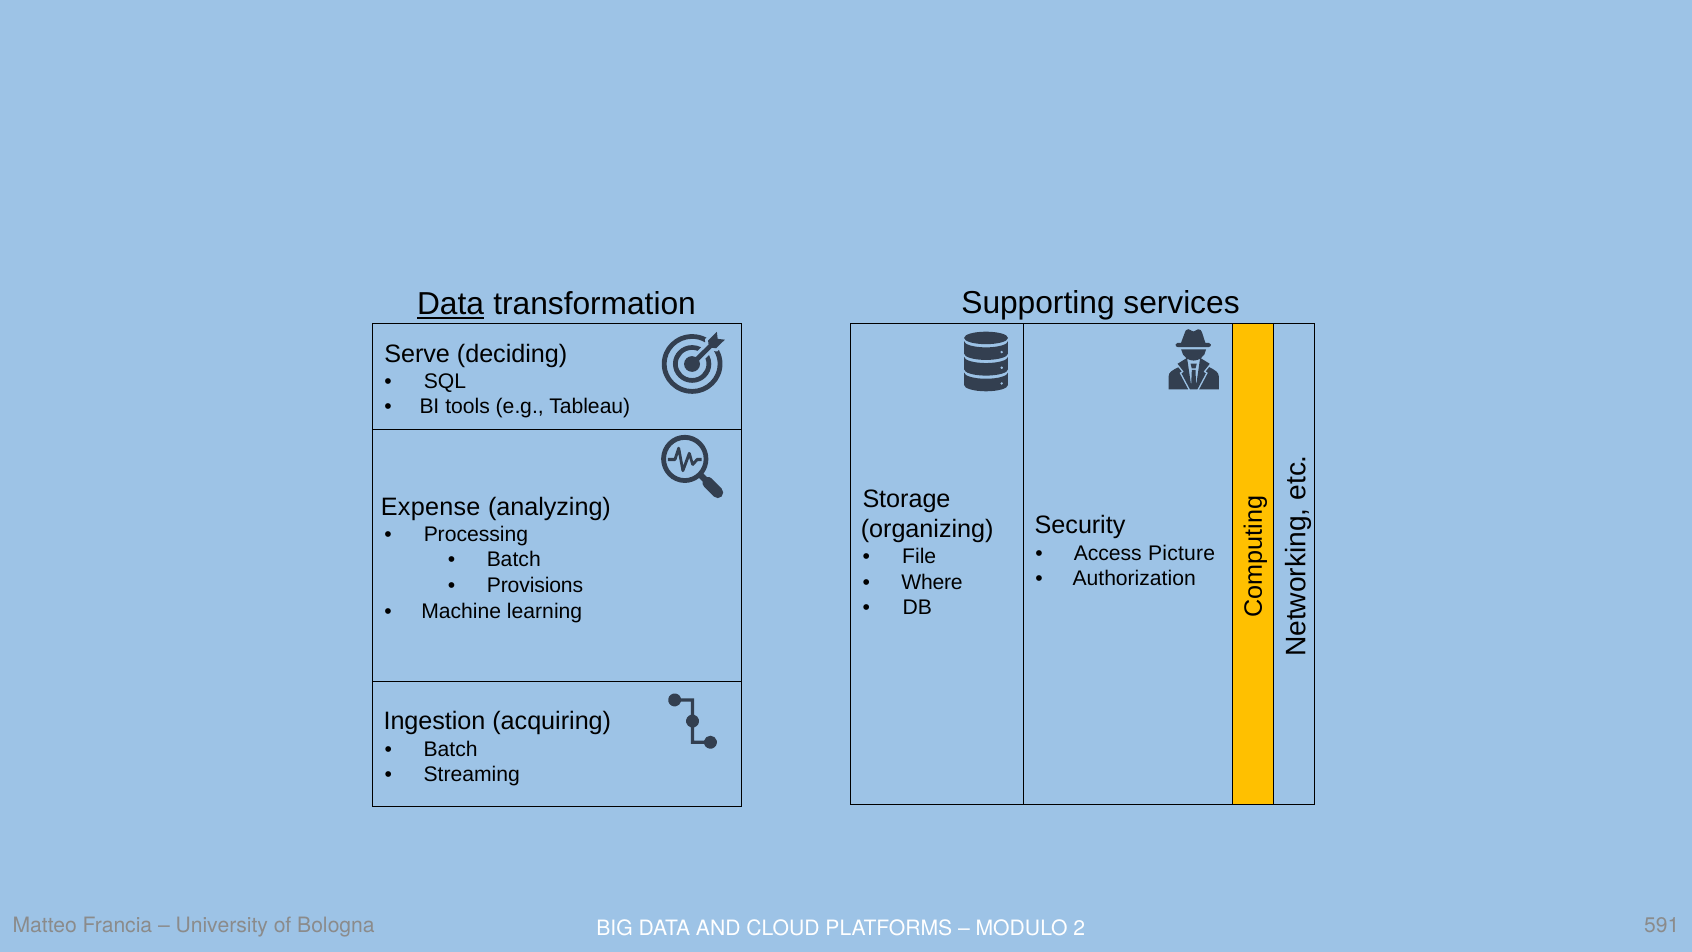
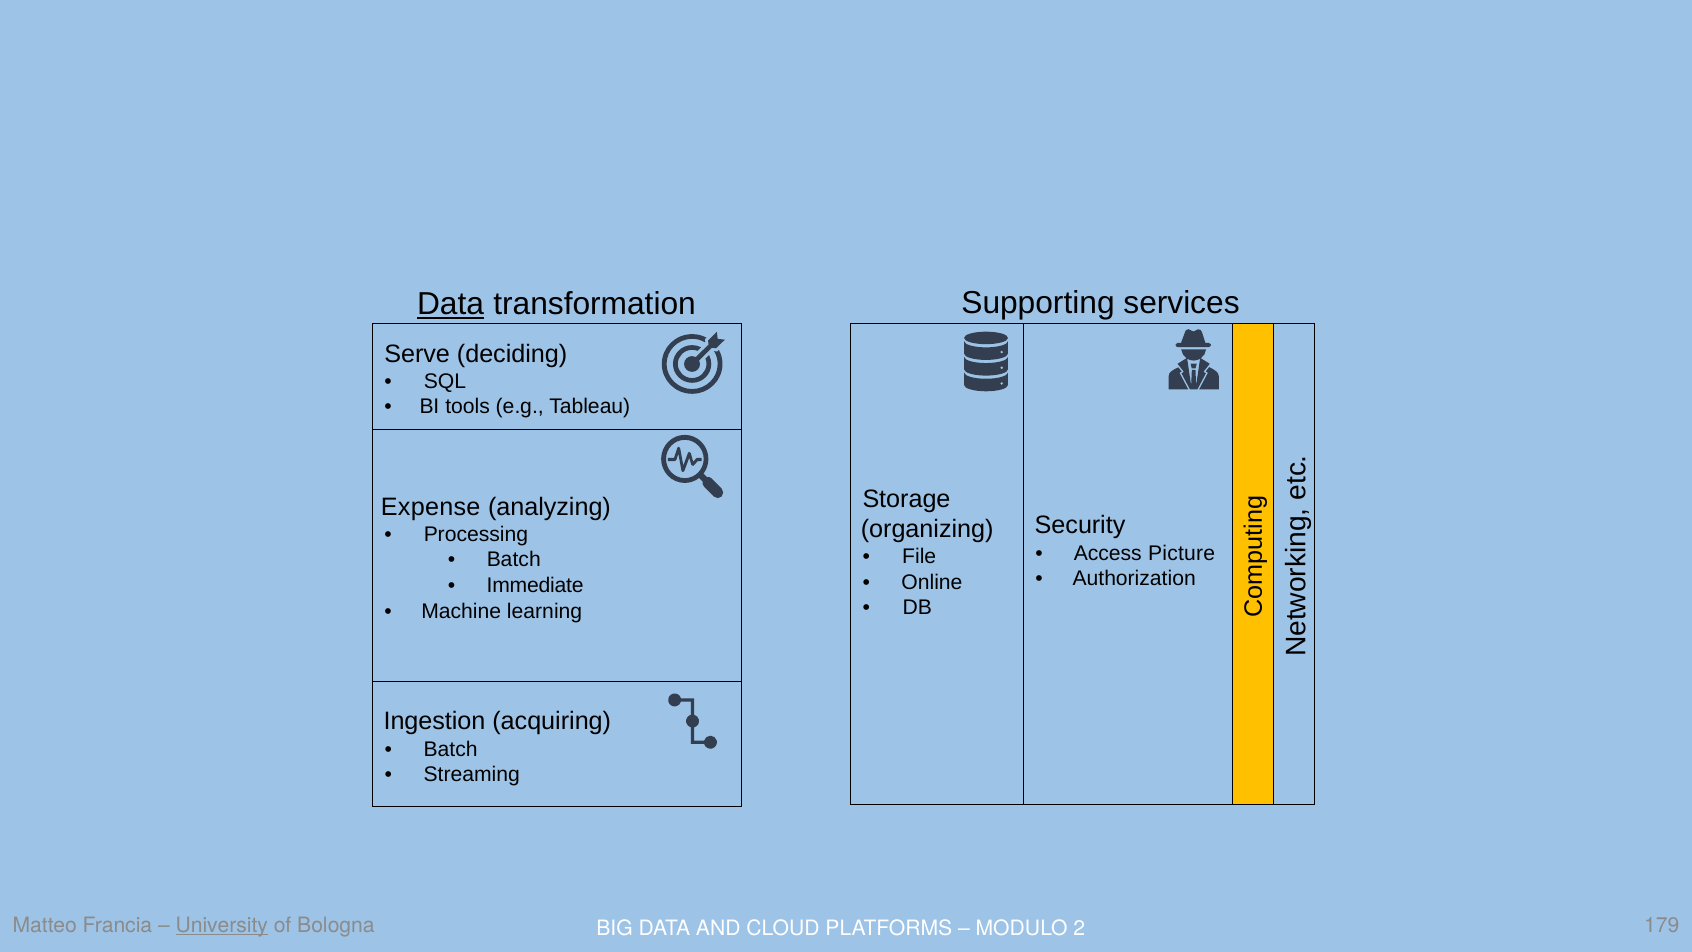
Where: Where -> Online (932, 582)
Provisions: Provisions -> Immediate (535, 585)
University underline: none -> present (222, 925)
591: 591 -> 179 (1662, 925)
